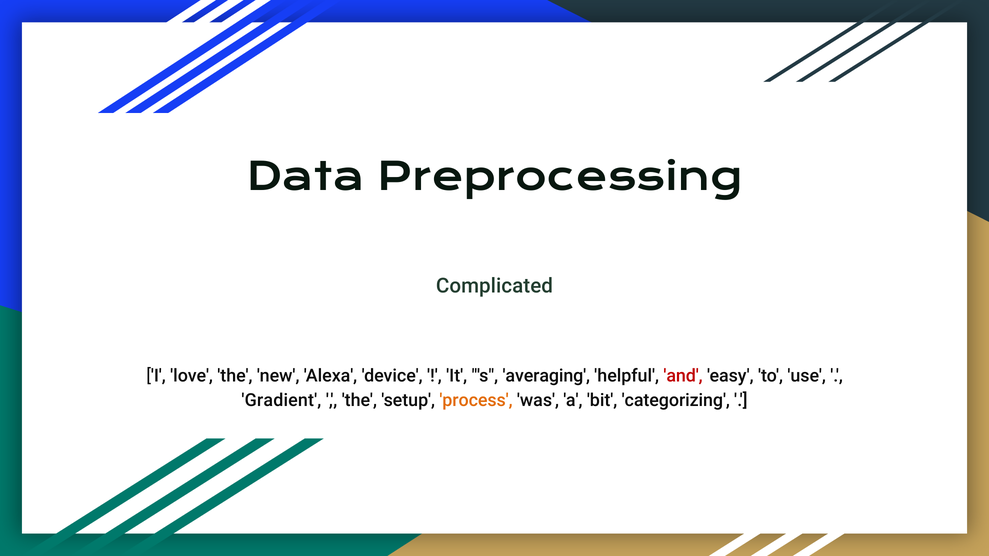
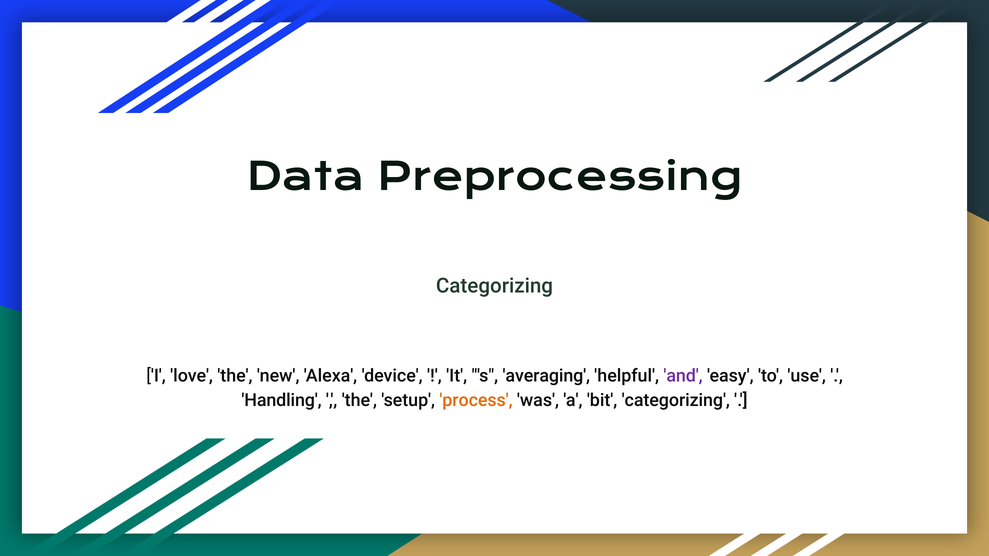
Complicated: Complicated -> Categorizing (494, 286)
and colour: red -> purple (683, 376)
Gradient: Gradient -> Handling (282, 401)
